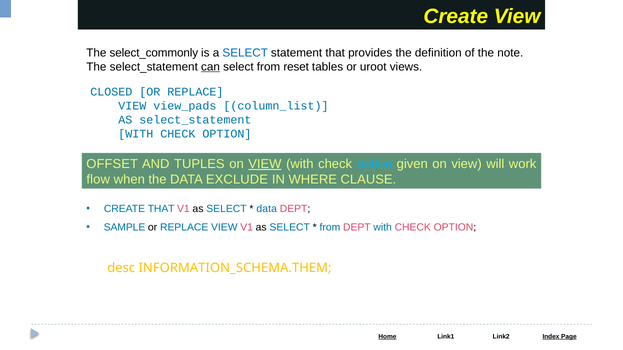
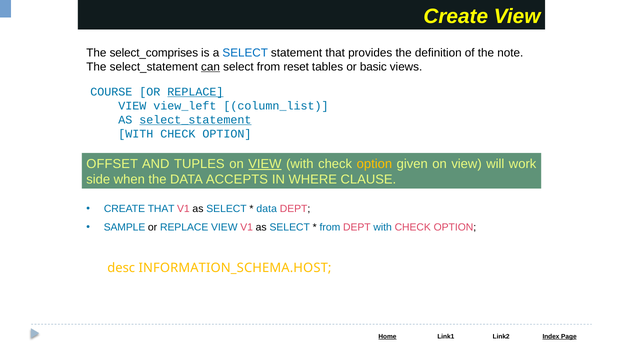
select_commonly: select_commonly -> select_comprises (154, 53)
uroot: uroot -> basic (373, 67)
CLOSED: CLOSED -> COURSE (111, 92)
REPLACE underline: none -> present (195, 92)
view_pads: view_pads -> view_left (185, 106)
select_statement underline: none -> present (195, 120)
option colour: light blue -> yellow (374, 164)
flow: flow -> side (98, 180)
EXCLUDE: EXCLUDE -> ACCEPTS (237, 180)
INFORMATION_SCHEMA.THEM: INFORMATION_SCHEMA.THEM -> INFORMATION_SCHEMA.HOST (235, 268)
